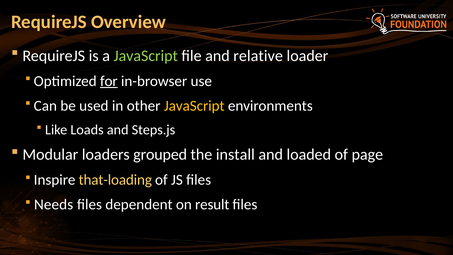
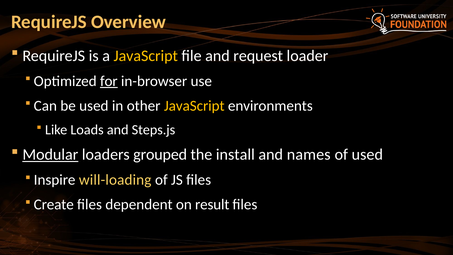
JavaScript colour: light green -> yellow (146, 56)
relative: relative -> request (258, 56)
Modular underline: none -> present (50, 155)
loaded: loaded -> names (309, 155)
of page: page -> used (367, 155)
that-loading: that-loading -> will-loading (115, 180)
Needs: Needs -> Create (54, 204)
